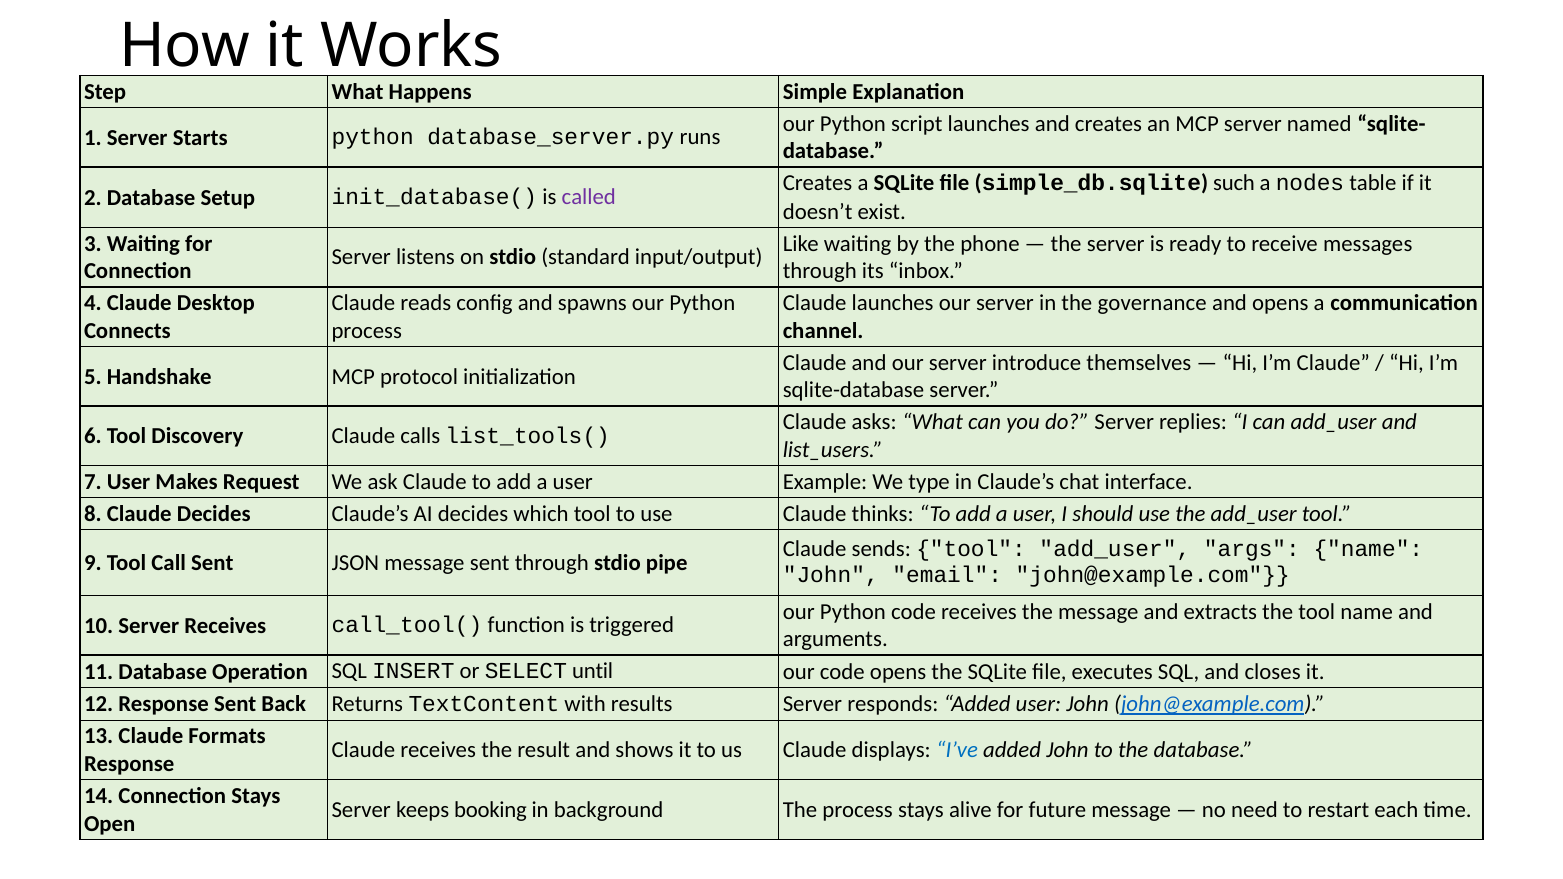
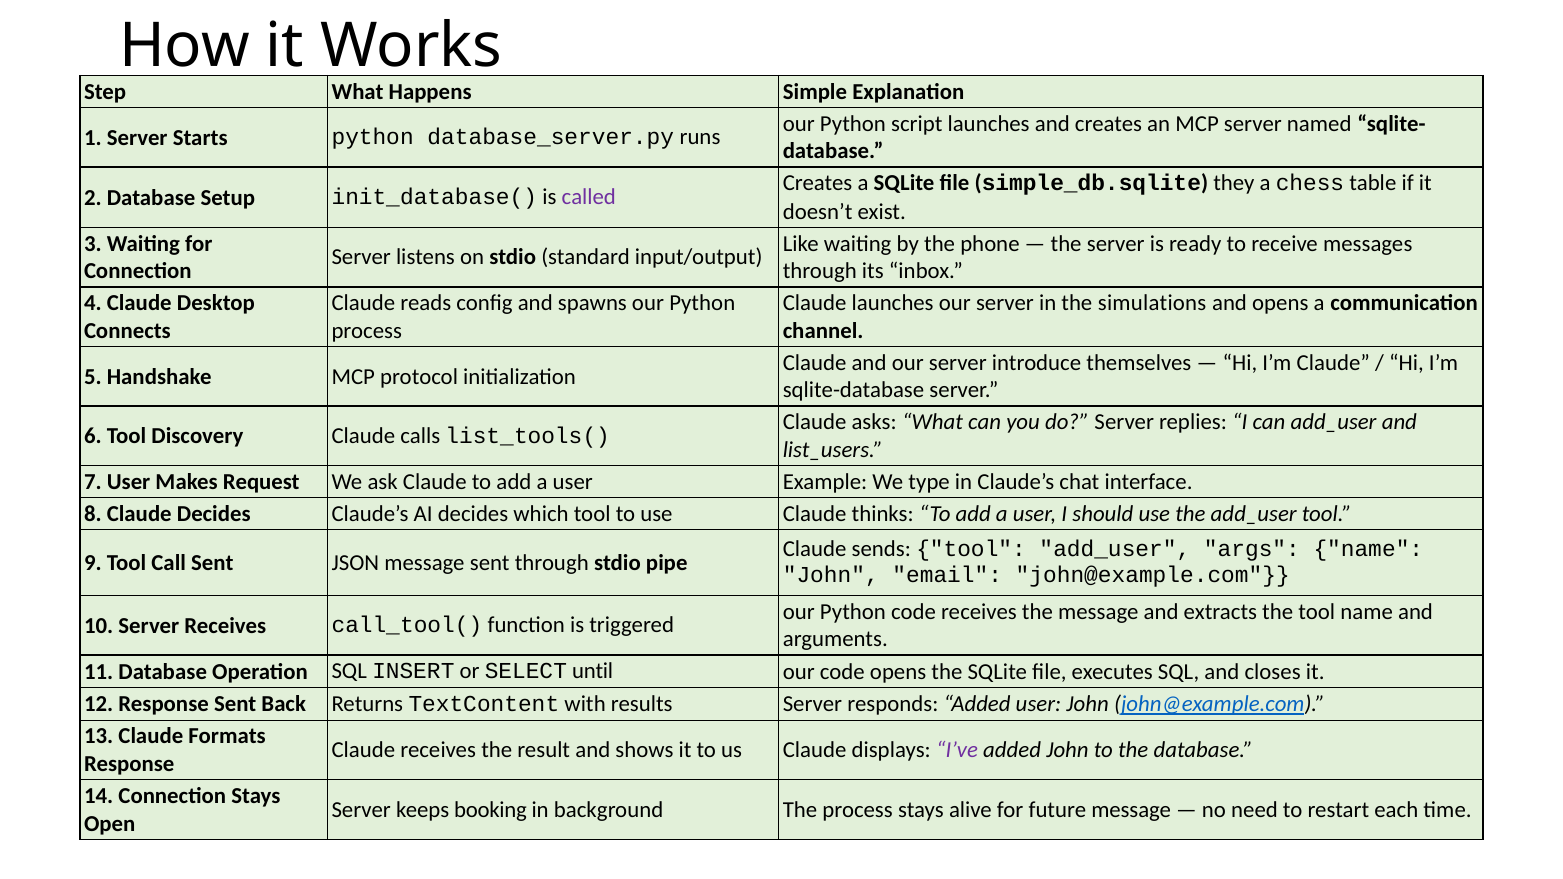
such: such -> they (1234, 183)
nodes: nodes -> chess (1310, 183)
governance: governance -> simulations (1152, 303)
I’ve colour: blue -> purple (957, 750)
